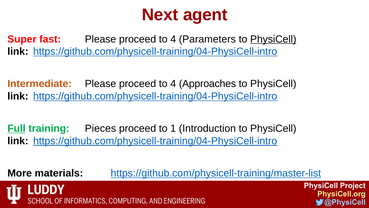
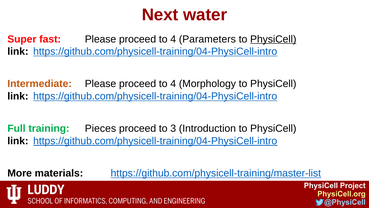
agent: agent -> water (205, 15)
Approaches: Approaches -> Morphology (207, 84)
Full underline: present -> none (16, 128)
1: 1 -> 3 (173, 128)
